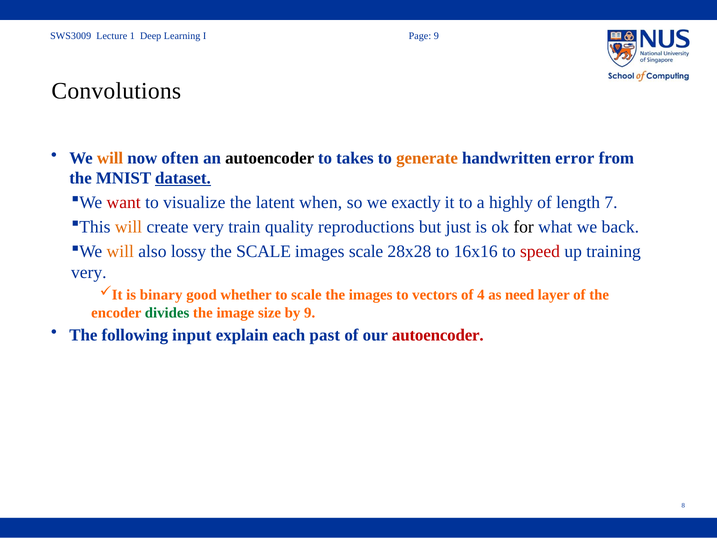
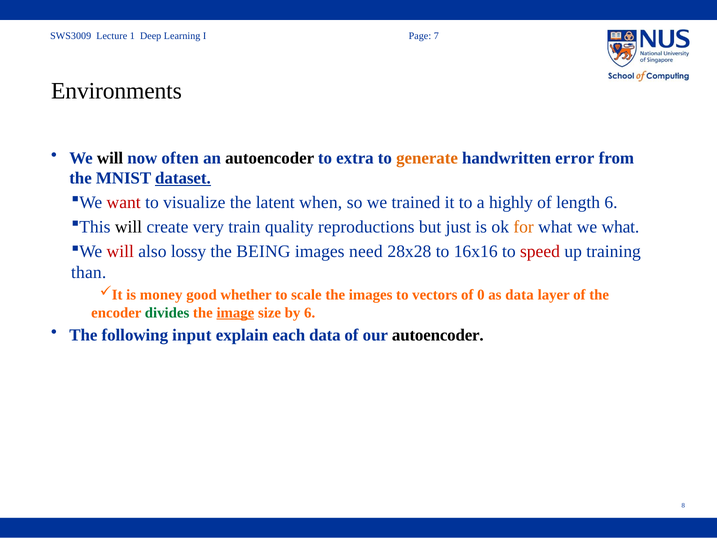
9: 9 -> 7 (436, 36)
Convolutions: Convolutions -> Environments (116, 91)
will colour: orange -> black (110, 158)
takes: takes -> extra (355, 158)
exactly: exactly -> trained (416, 202)
length 7: 7 -> 6 (611, 202)
will colour: orange -> black (129, 227)
for colour: black -> orange (524, 227)
we back: back -> what (620, 227)
will colour: orange -> red (120, 251)
the SCALE: SCALE -> BEING (263, 251)
images scale: scale -> need (366, 251)
very: very -> than (89, 272)
binary: binary -> money (161, 295)
4: 4 -> 0 (481, 295)
as need: need -> data (520, 295)
image underline: none -> present (235, 313)
by 9: 9 -> 6 (310, 313)
each past: past -> data (325, 335)
autoencoder colour: red -> black (438, 335)
